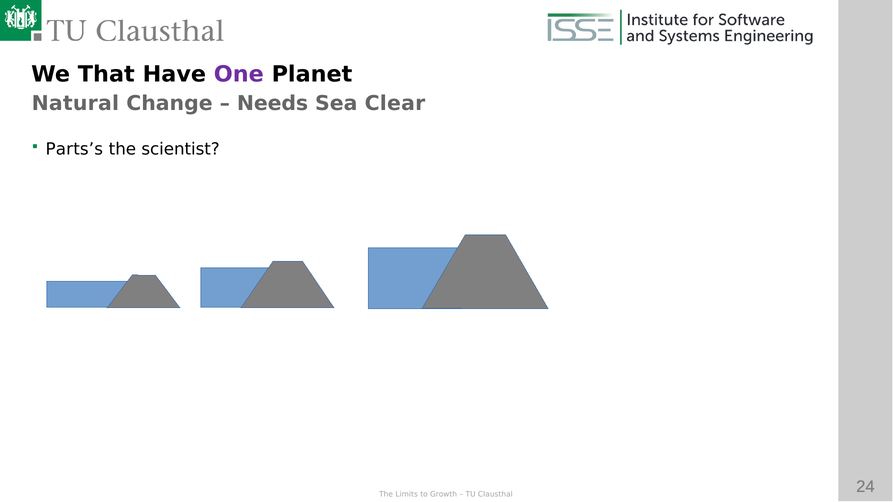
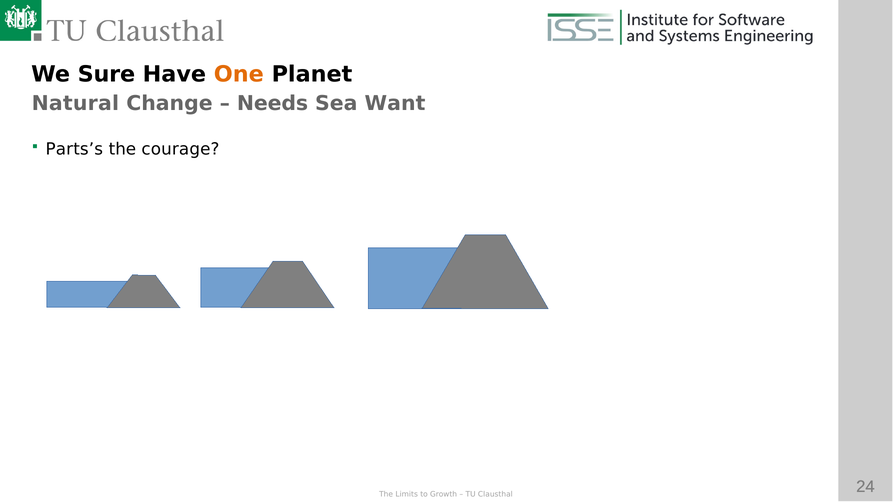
That: That -> Sure (106, 74)
One colour: purple -> orange (239, 74)
Clear: Clear -> Want (395, 104)
scientist: scientist -> courage (180, 149)
